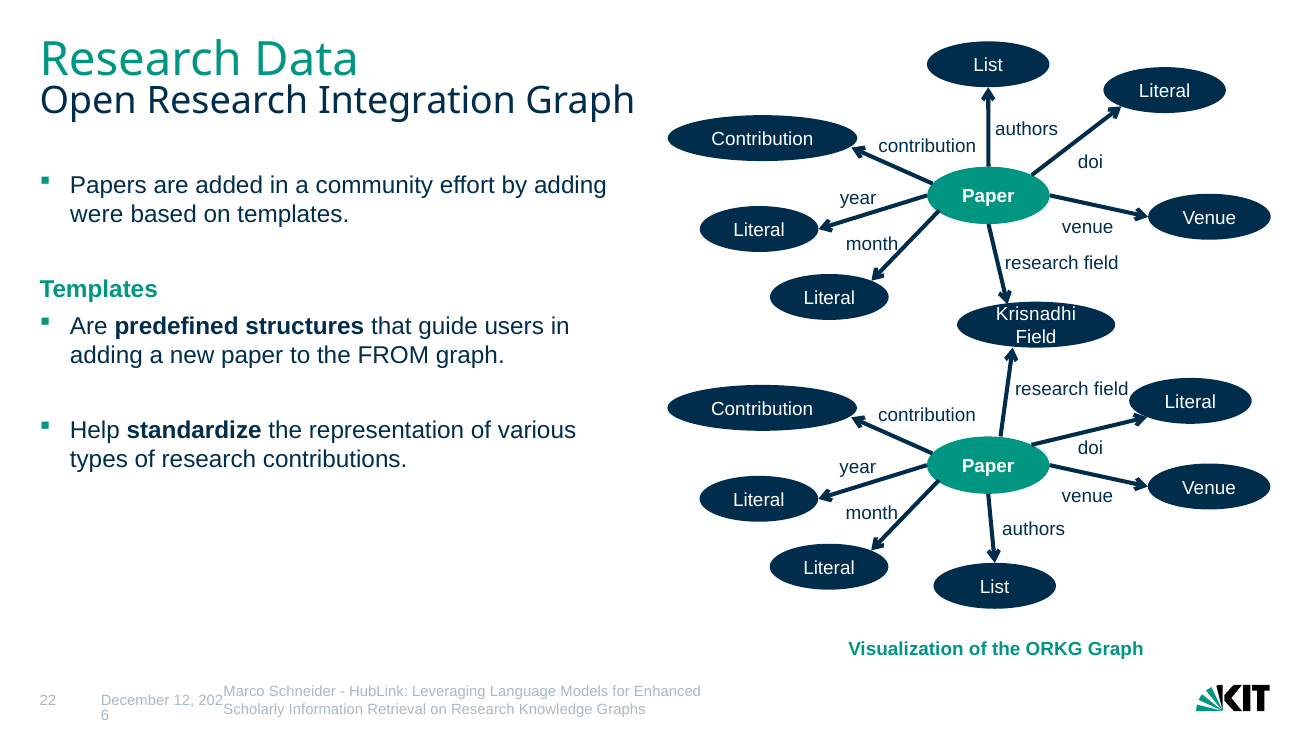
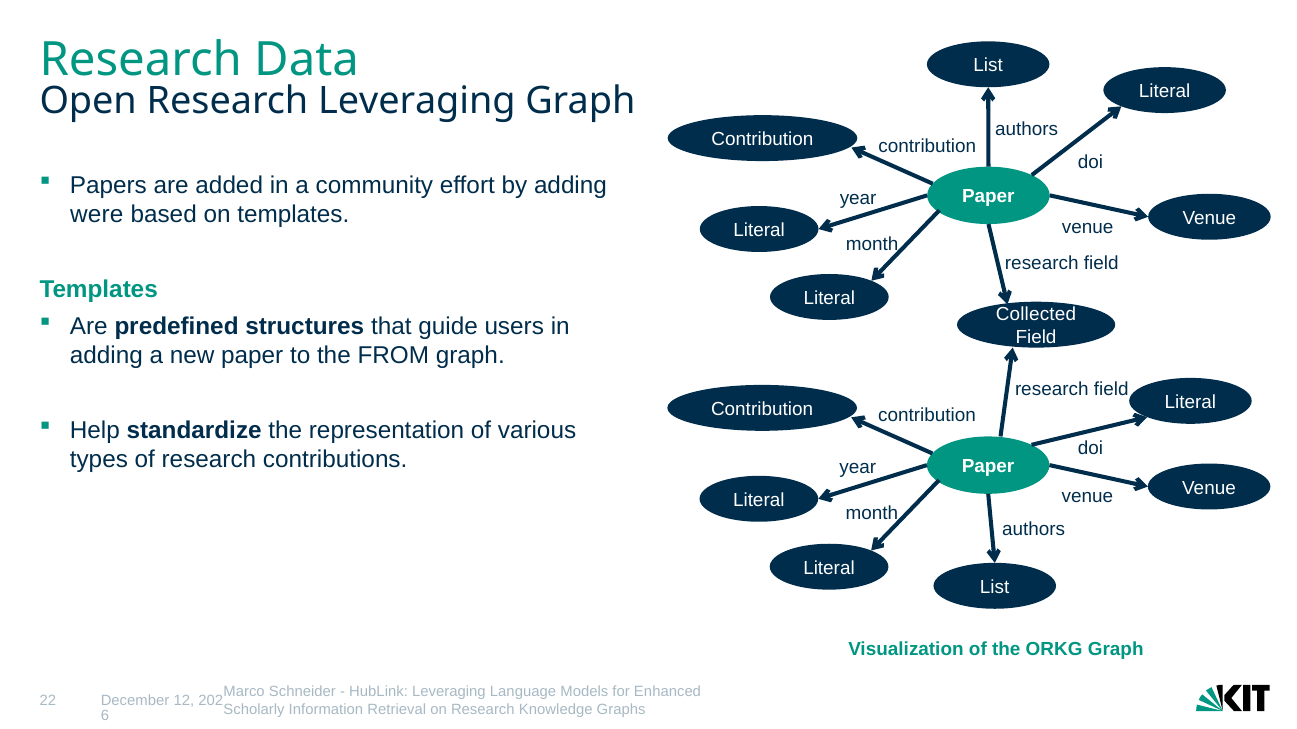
Research Integration: Integration -> Leveraging (417, 101)
Krisnadhi: Krisnadhi -> Collected (1036, 315)
